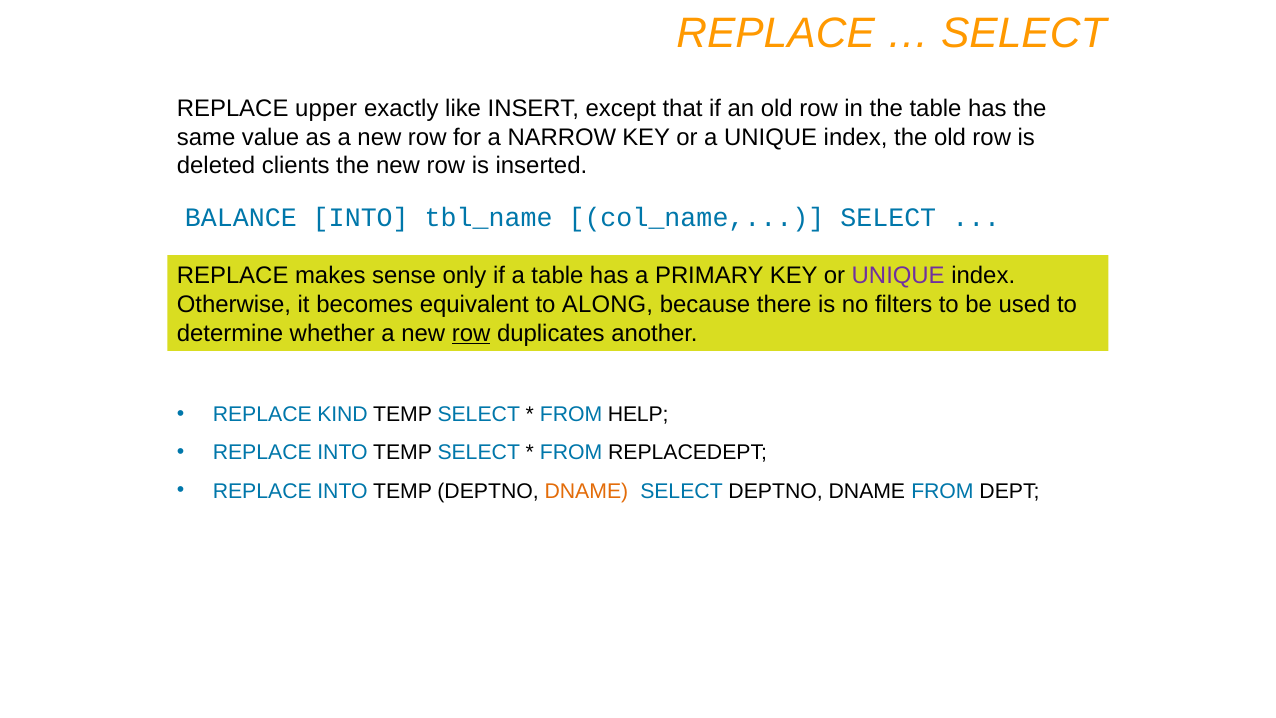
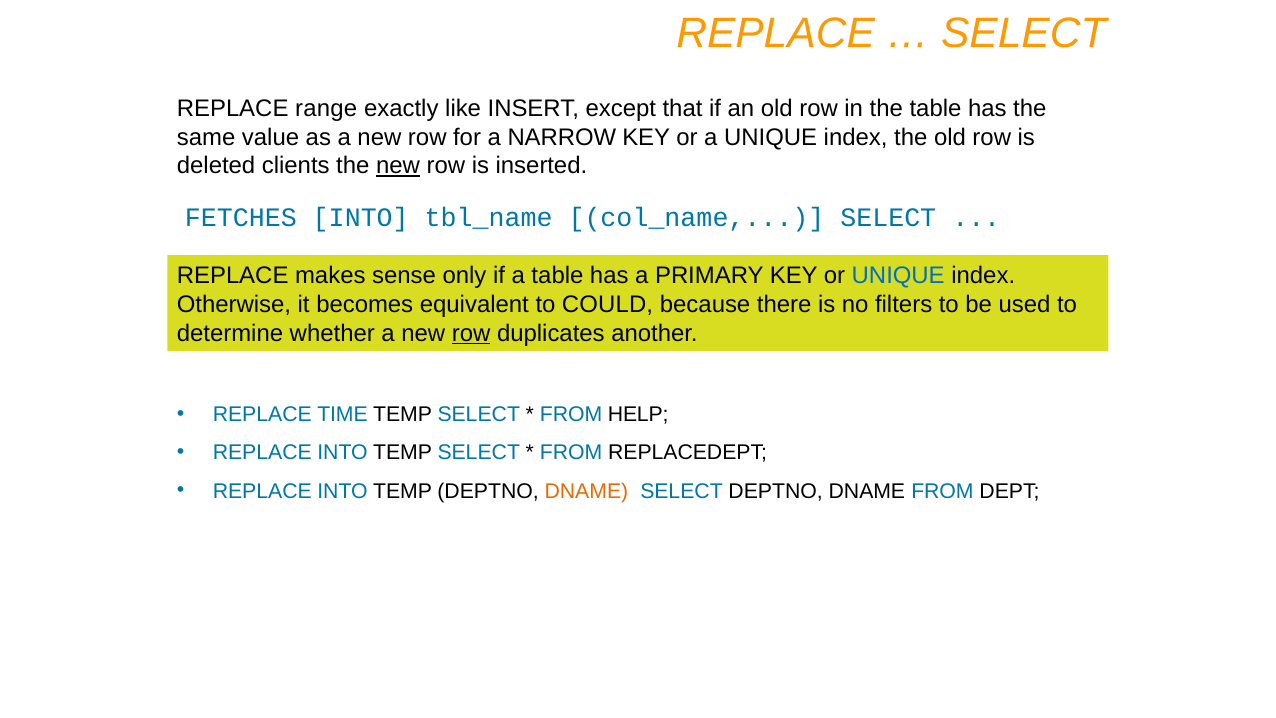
upper: upper -> range (326, 108)
new underline: none -> present (398, 166)
BALANCE: BALANCE -> FETCHES (241, 218)
UNIQUE colour: purple -> blue (898, 276)
ALONG: ALONG -> COULD (608, 305)
KIND: KIND -> TIME (343, 414)
